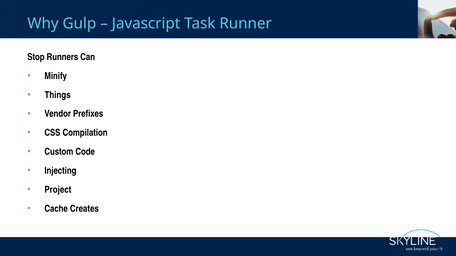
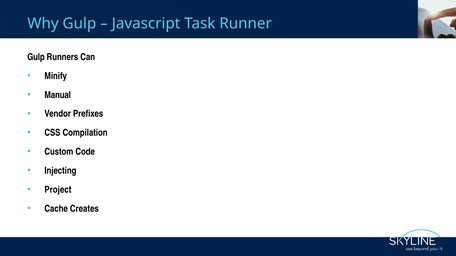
Stop: Stop -> Gulp (36, 57)
Things: Things -> Manual (58, 95)
